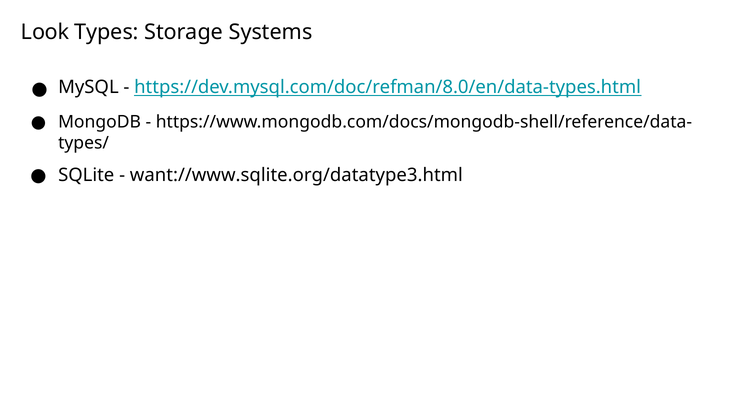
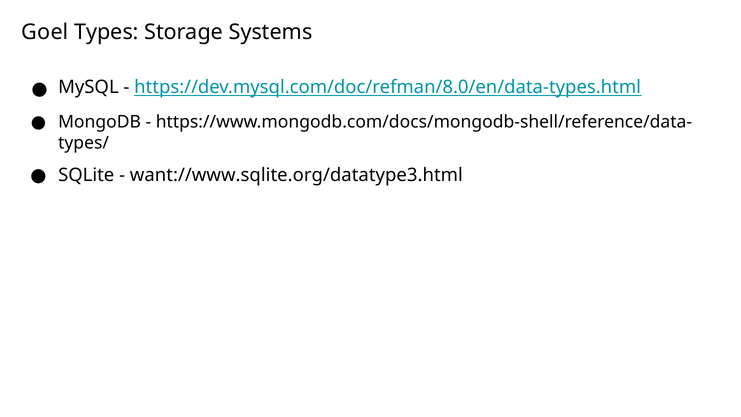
Look: Look -> Goel (45, 32)
